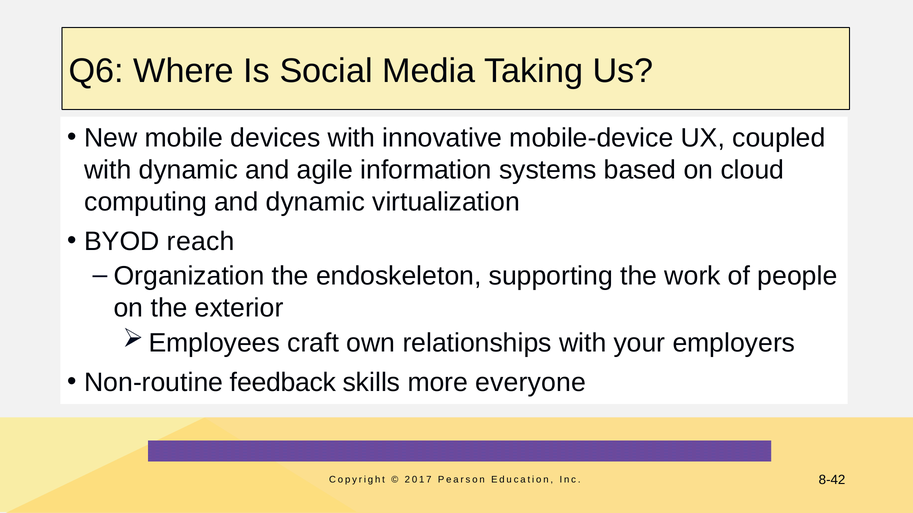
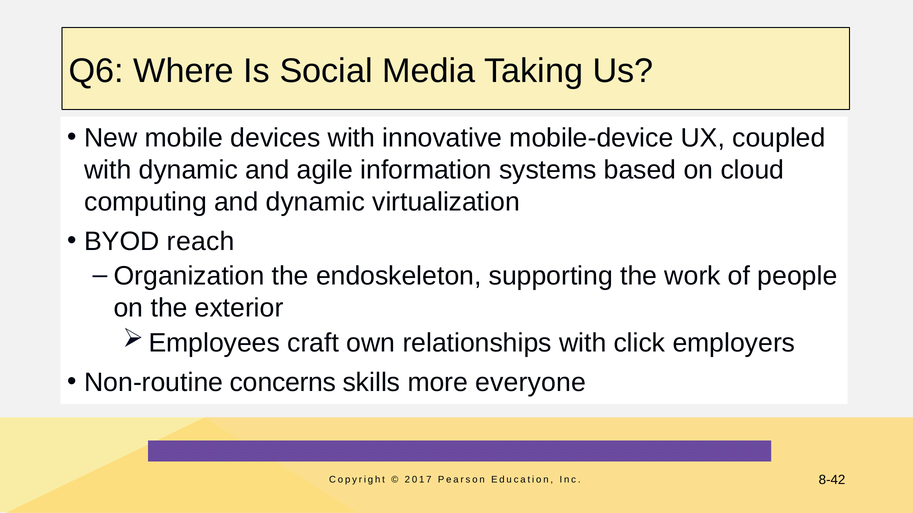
your: your -> click (639, 343)
feedback: feedback -> concerns (283, 383)
